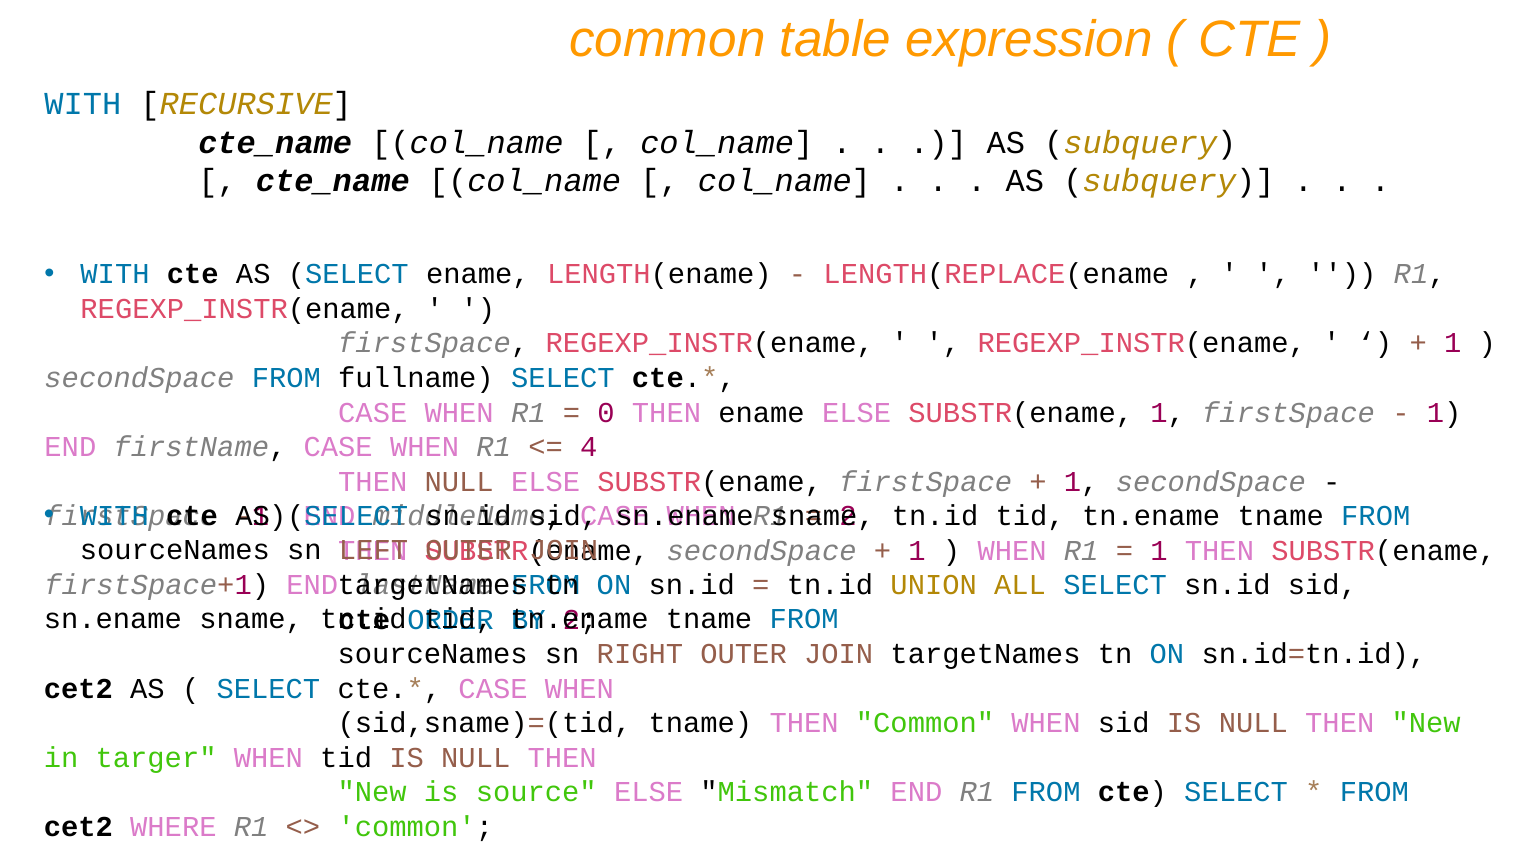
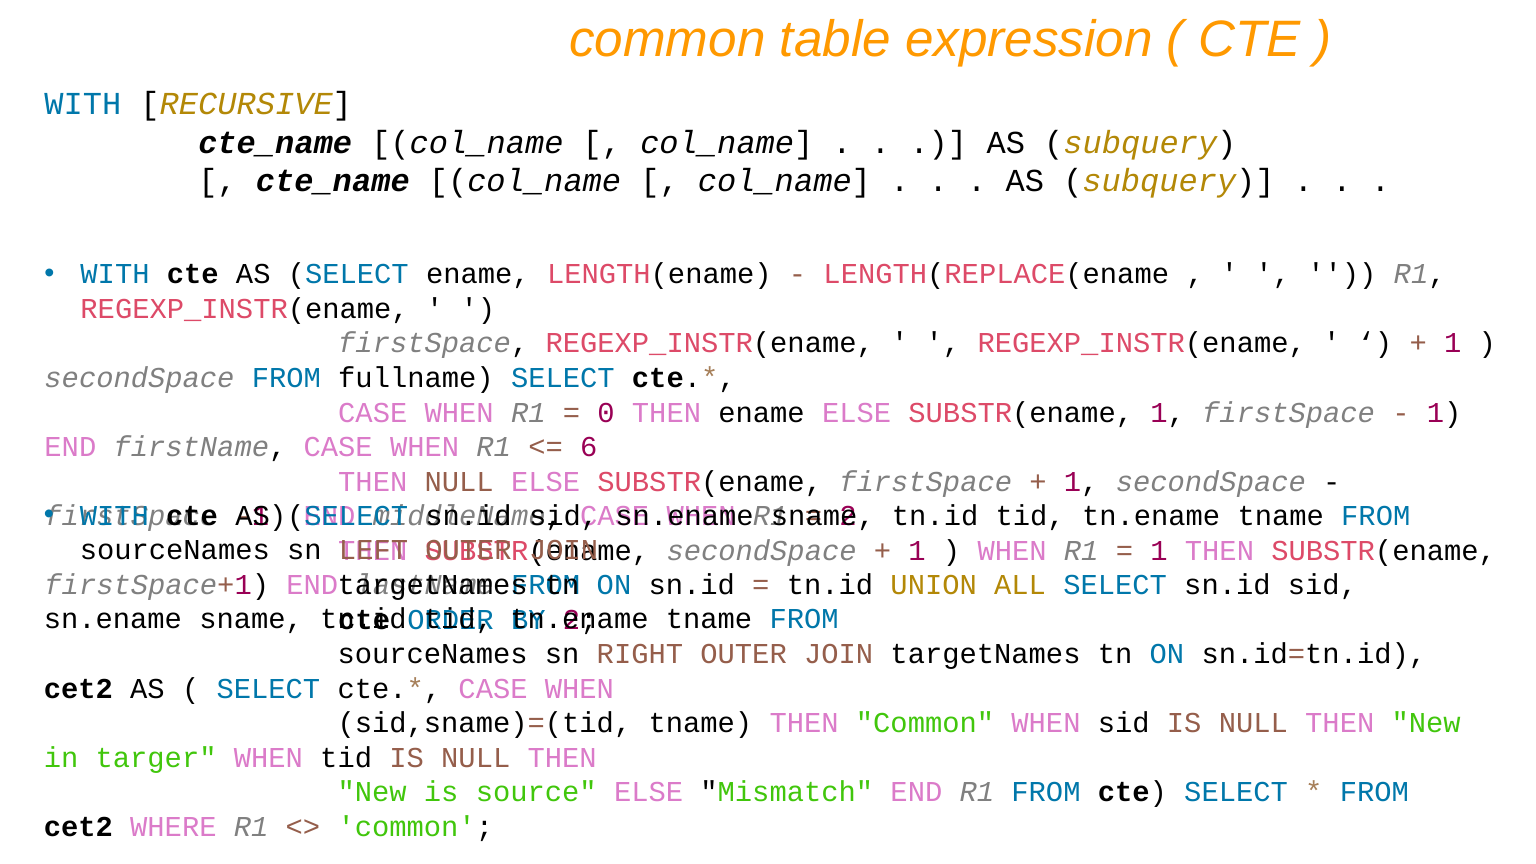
4: 4 -> 6 (589, 447)
